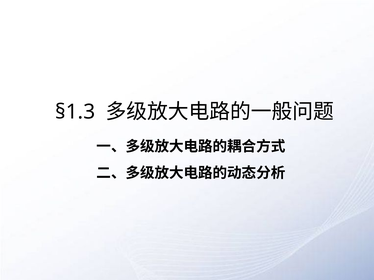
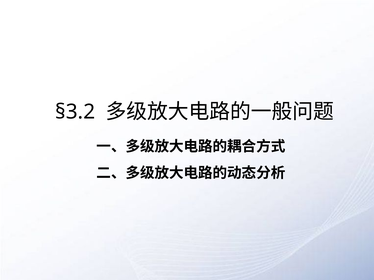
§1.3: §1.3 -> §3.2 (75, 112)
